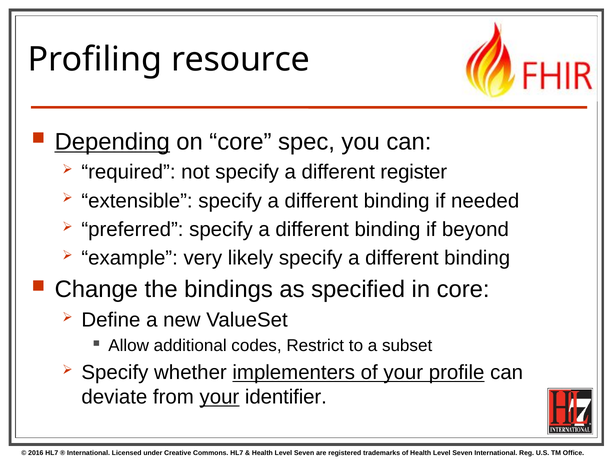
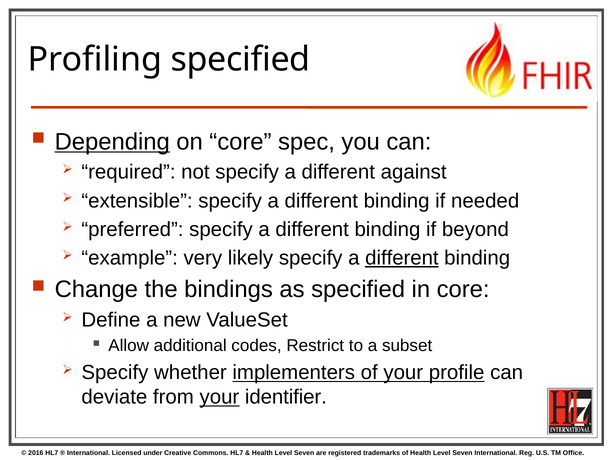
Profiling resource: resource -> specified (241, 59)
register: register -> against (414, 172)
different underline: none -> present (402, 258)
